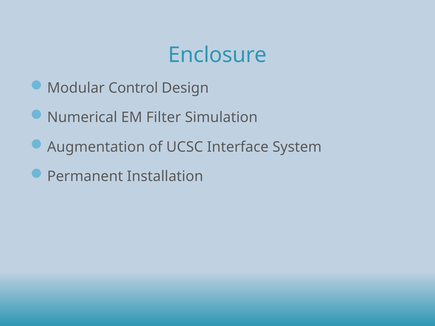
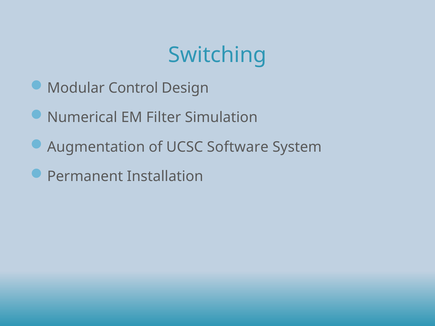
Enclosure: Enclosure -> Switching (217, 55)
Interface: Interface -> Software (238, 147)
